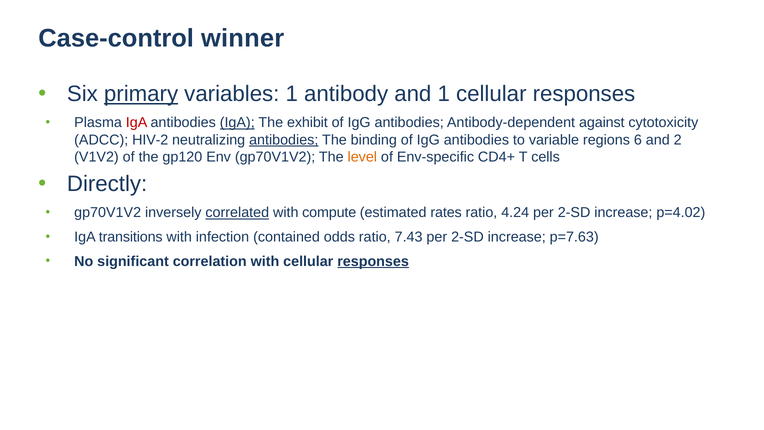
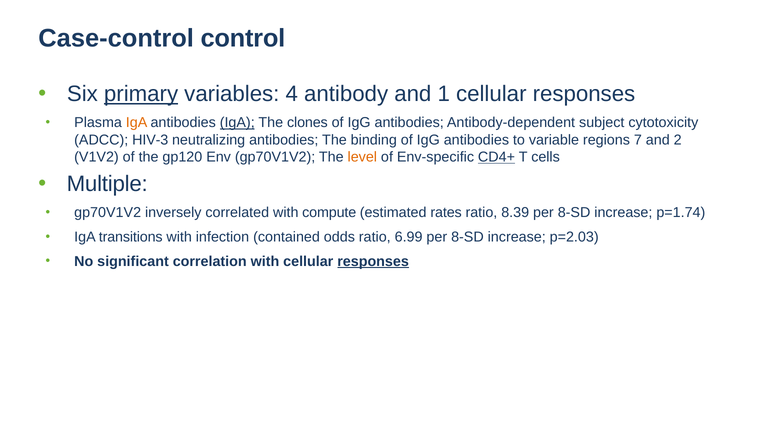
winner: winner -> control (243, 38)
variables 1: 1 -> 4 (292, 94)
IgA colour: red -> orange (137, 123)
exhibit: exhibit -> clones (307, 123)
against: against -> subject (602, 123)
HIV-2: HIV-2 -> HIV-3 (150, 140)
antibodies underline: present -> none (284, 140)
6: 6 -> 7 (638, 140)
CD4+ underline: none -> present (497, 157)
Directly: Directly -> Multiple (107, 184)
correlated underline: present -> none (237, 213)
4.24: 4.24 -> 8.39 (515, 213)
2-SD: 2-SD -> 8-SD (574, 213)
p=4.02: p=4.02 -> p=1.74 (681, 213)
7.43: 7.43 -> 6.99 (409, 237)
2-SD: 2-SD -> 8-SD (467, 237)
p=7.63: p=7.63 -> p=2.03 (574, 237)
